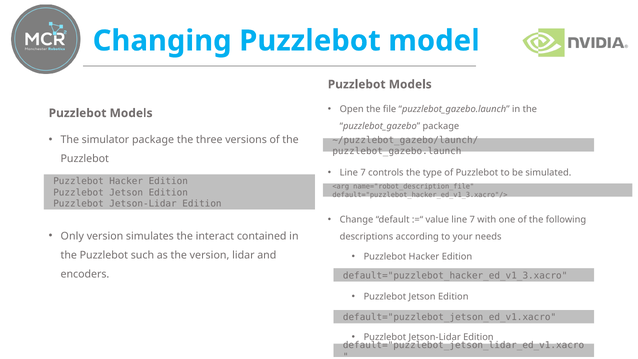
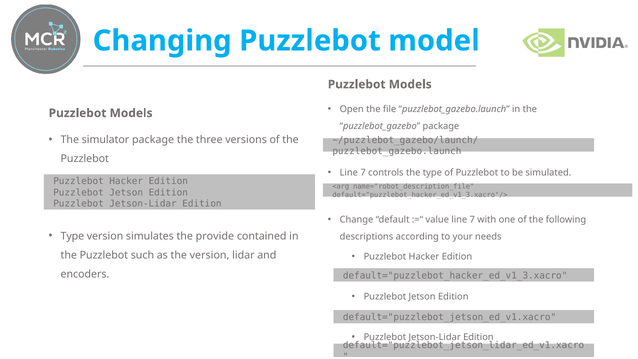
Only: Only -> Type (72, 236)
interact: interact -> provide (215, 236)
